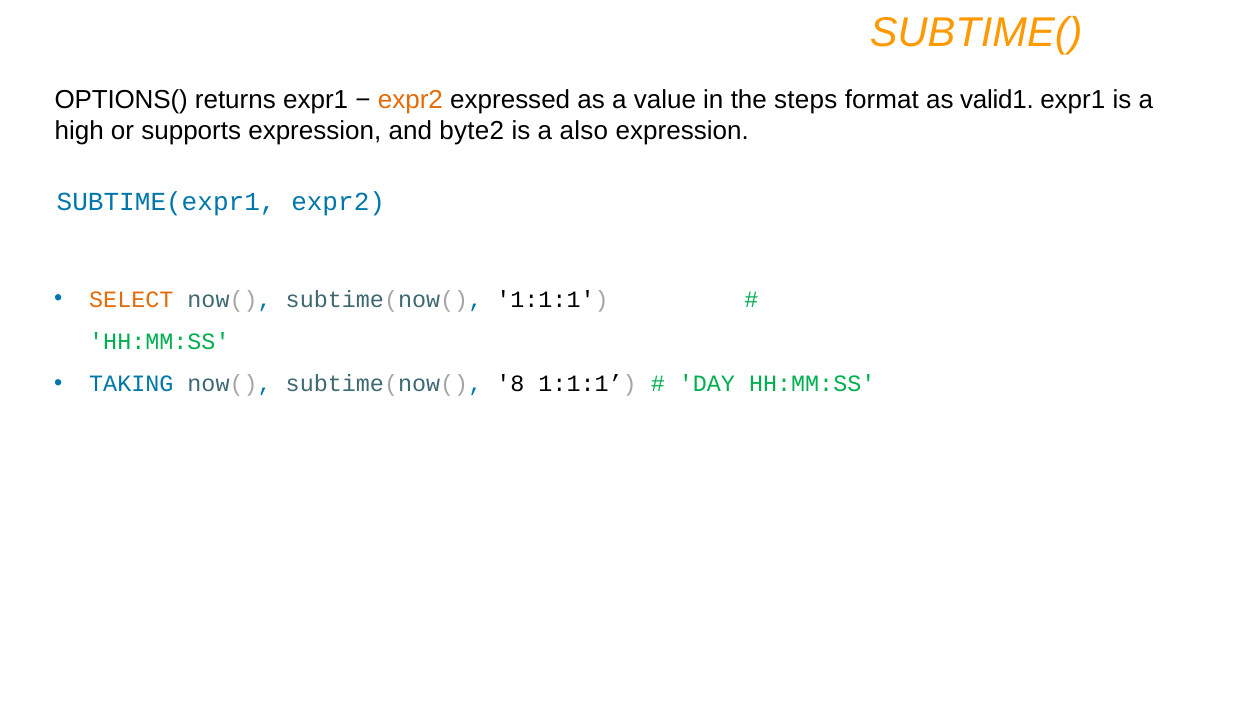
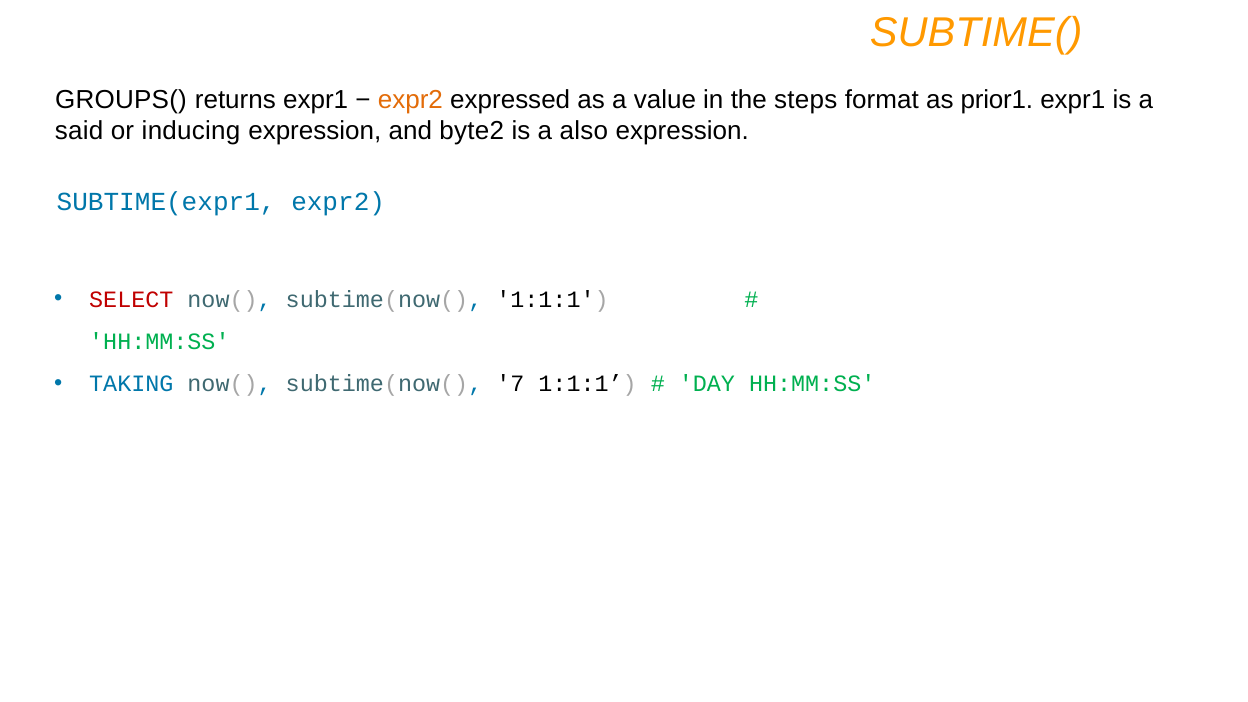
OPTIONS(: OPTIONS( -> GROUPS( (121, 100)
valid1: valid1 -> prior1 (997, 100)
high: high -> said (79, 131)
supports: supports -> inducing (191, 131)
SELECT colour: orange -> red (131, 299)
8: 8 -> 7 (510, 384)
